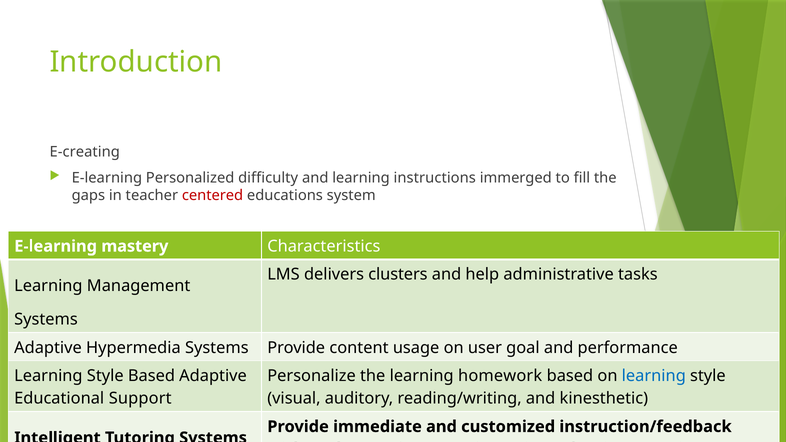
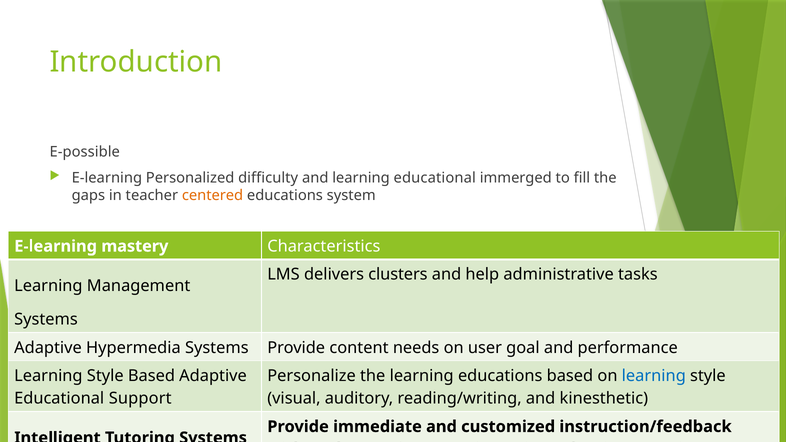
E-creating: E-creating -> E-possible (85, 152)
learning instructions: instructions -> educational (435, 178)
centered colour: red -> orange (213, 196)
usage: usage -> needs (416, 348)
learning homework: homework -> educations (500, 376)
